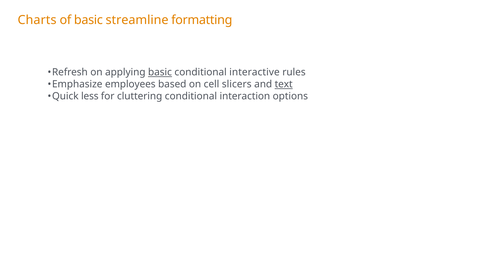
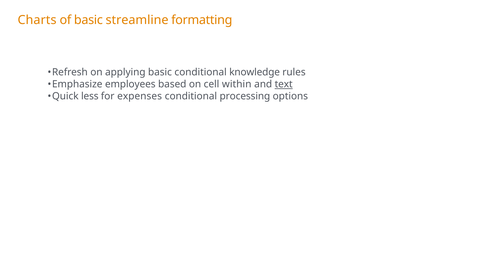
basic underline: present -> none (160, 72)
interactive: interactive -> knowledge (255, 72)
slicers: slicers -> within (237, 84)
cluttering: cluttering -> expenses (140, 96)
interaction: interaction -> processing (245, 96)
